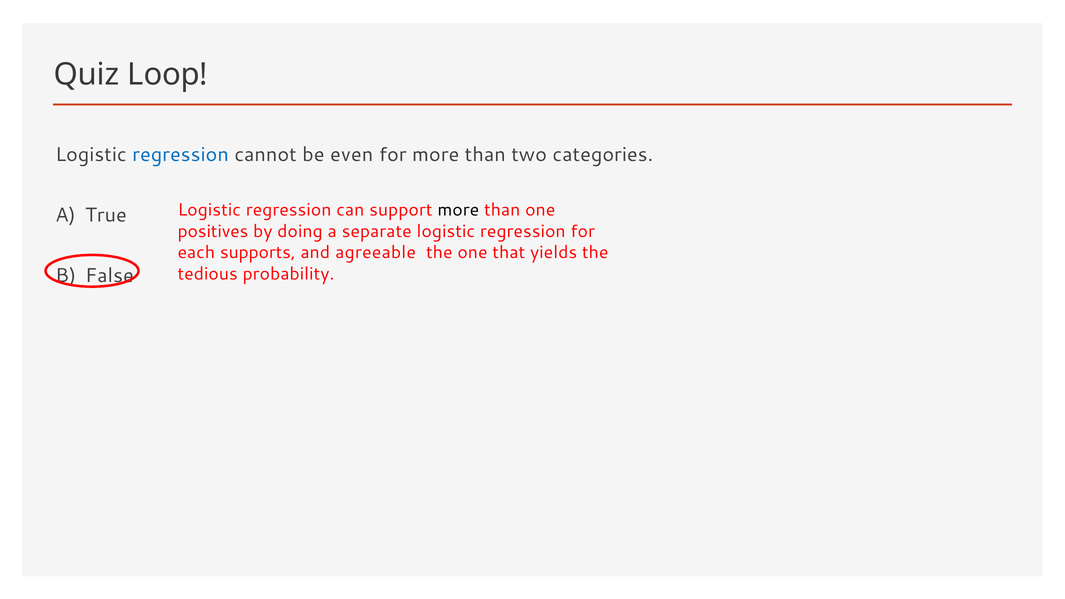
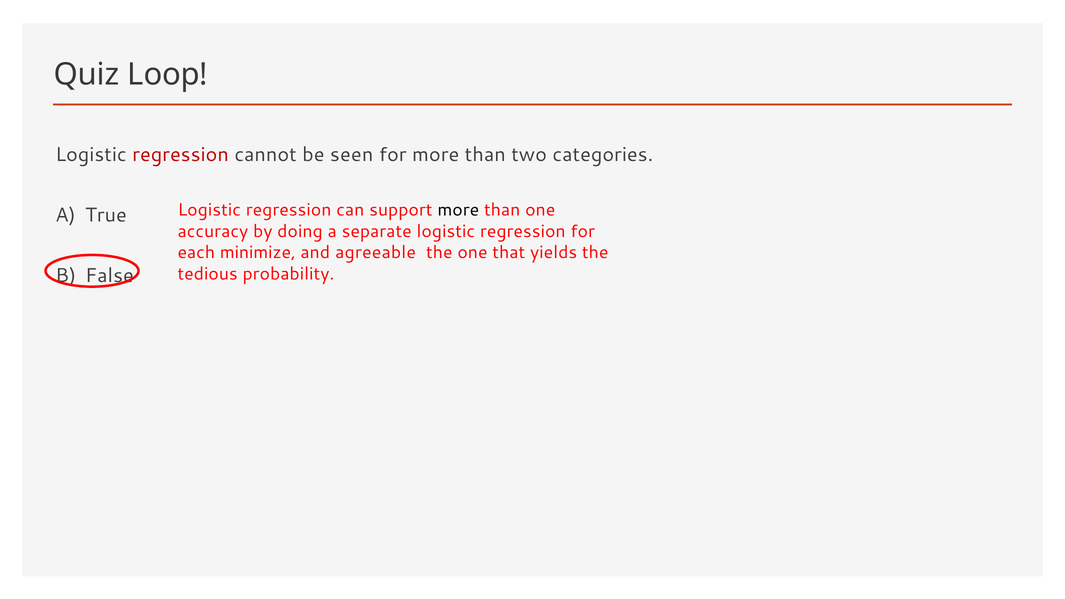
regression colour: blue -> red (181, 155)
even: even -> seen (352, 155)
positives: positives -> accuracy (213, 231)
supports: supports -> minimize (258, 252)
